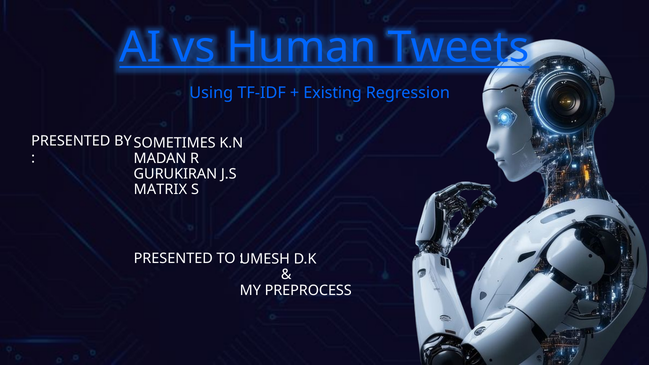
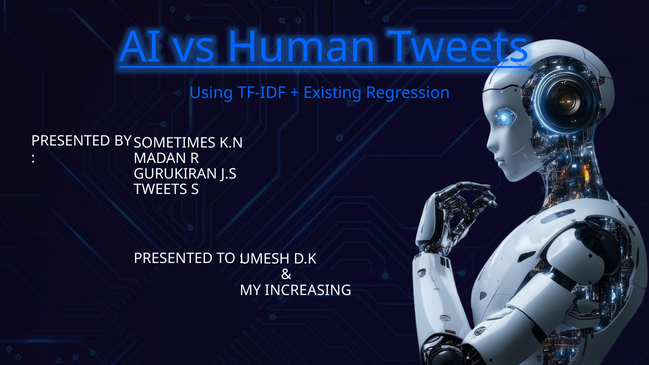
MATRIX: MATRIX -> TWEETS (160, 190)
PREPROCESS: PREPROCESS -> INCREASING (308, 290)
